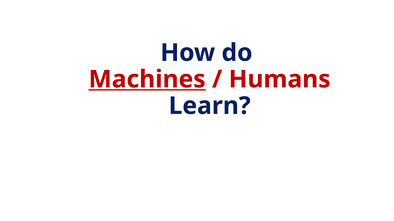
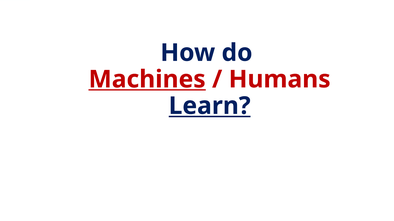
Learn underline: none -> present (210, 106)
